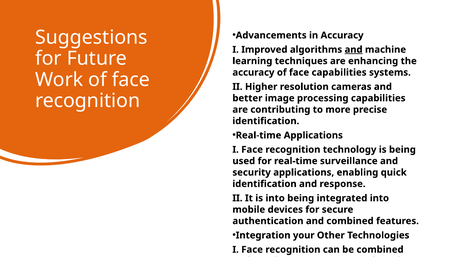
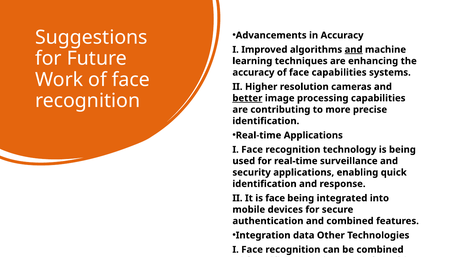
better underline: none -> present (247, 98)
is into: into -> face (275, 199)
your: your -> data (304, 236)
